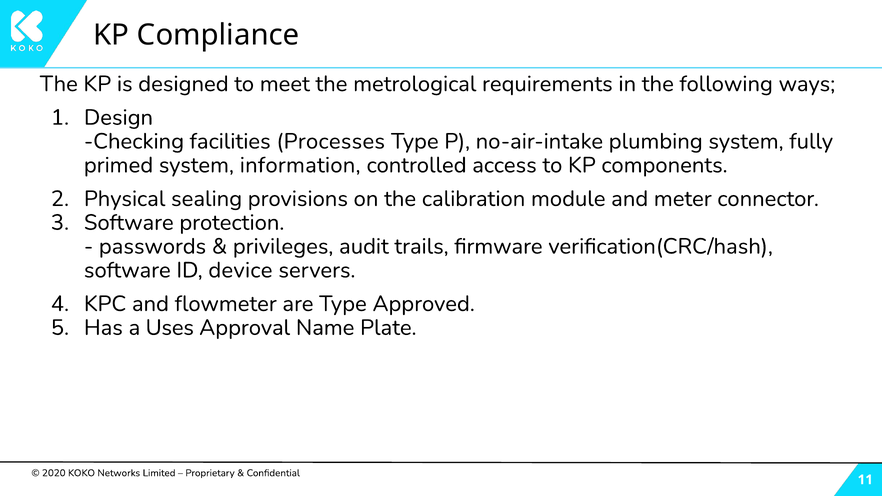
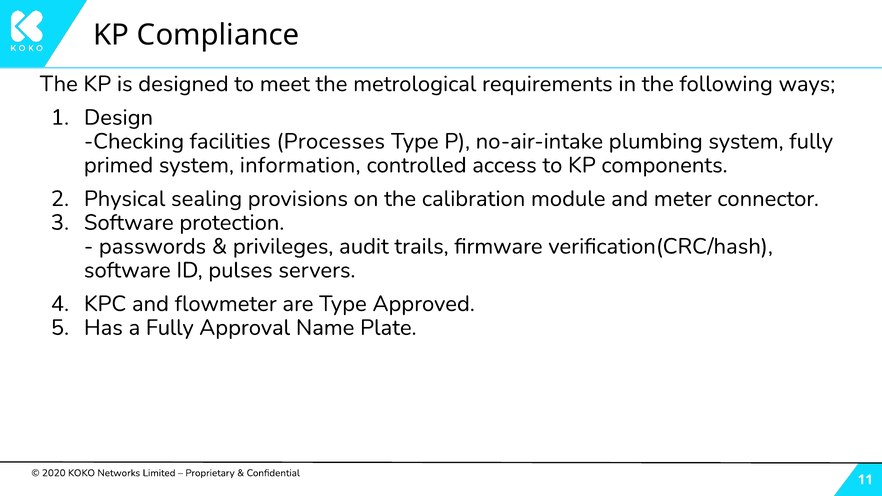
device: device -> pulses (241, 270)
a Uses: Uses -> Fully (170, 328)
